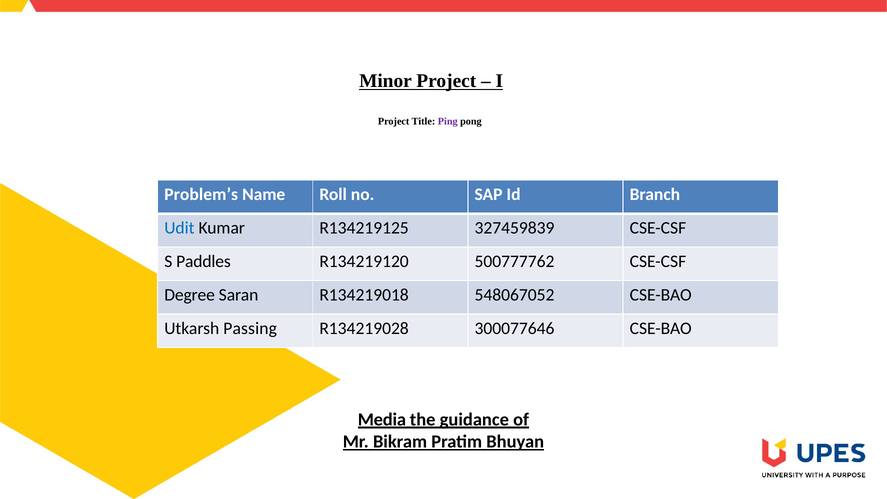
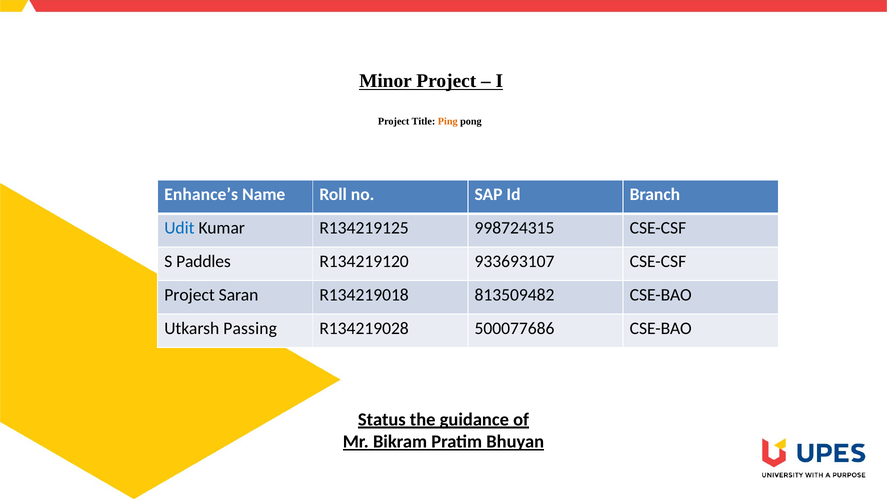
Ping colour: purple -> orange (448, 121)
Problem’s: Problem’s -> Enhance’s (201, 194)
327459839: 327459839 -> 998724315 (514, 228)
500777762: 500777762 -> 933693107 (514, 261)
Degree: Degree -> Project (190, 295)
548067052: 548067052 -> 813509482 (514, 295)
300077646: 300077646 -> 500077686 (514, 328)
Media: Media -> Status (382, 419)
